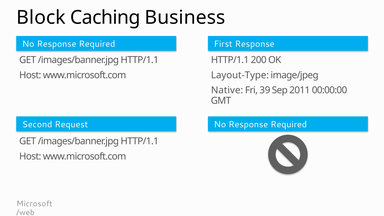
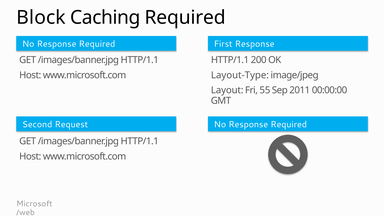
Caching Business: Business -> Required (185, 17)
Native: Native -> Layout (227, 90)
39: 39 -> 55 (265, 90)
